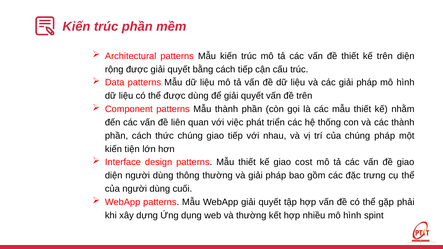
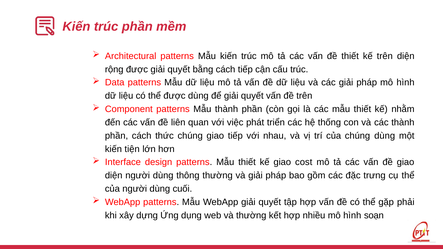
chúng pháp: pháp -> dùng (385, 136)
spint: spint -> soạn (374, 216)
